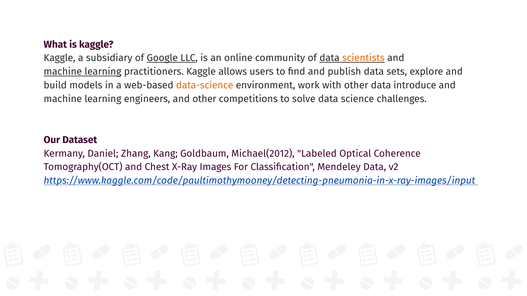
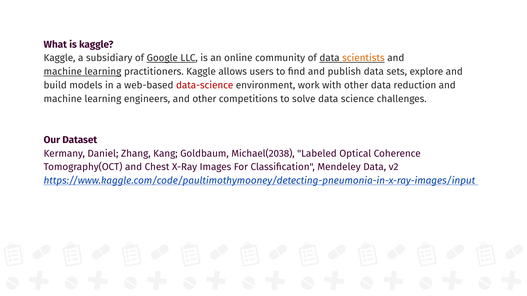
data-science colour: orange -> red (205, 85)
introduce: introduce -> reduction (415, 85)
Michael(2012: Michael(2012 -> Michael(2038 (263, 154)
